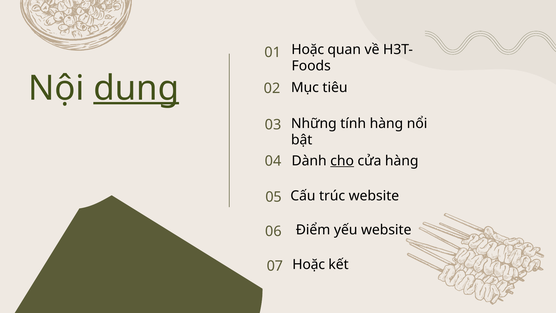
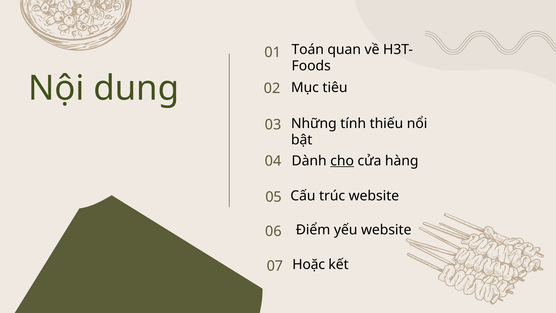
Hoặc: Hoặc -> Toán (308, 50)
dung underline: present -> none (136, 88)
tính hàng: hàng -> thiếu (386, 123)
